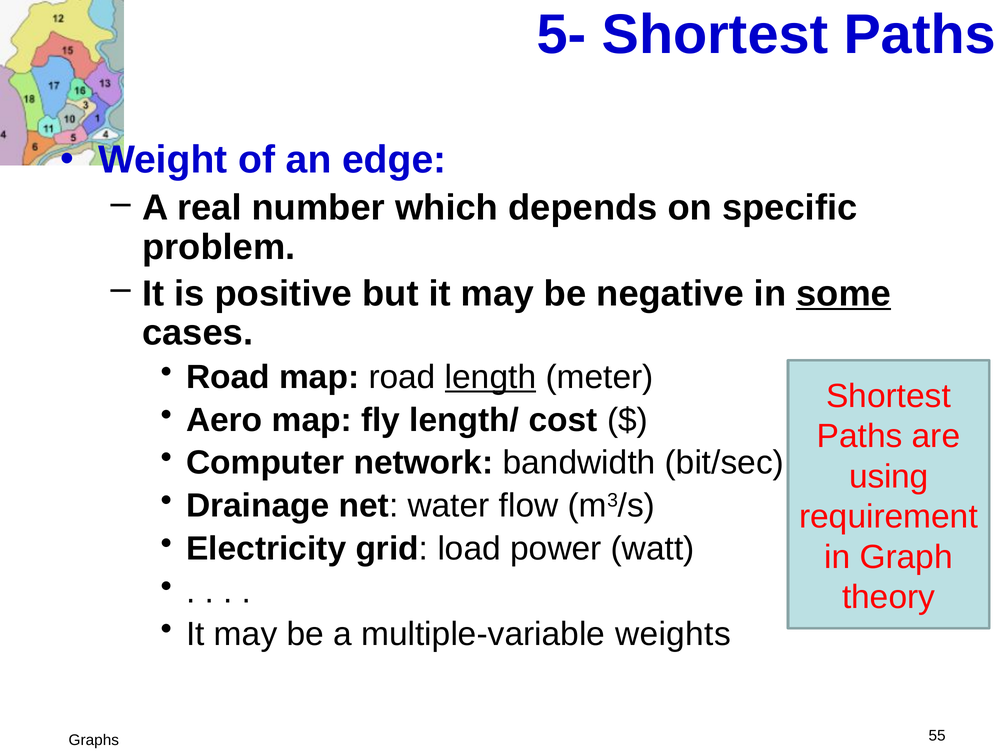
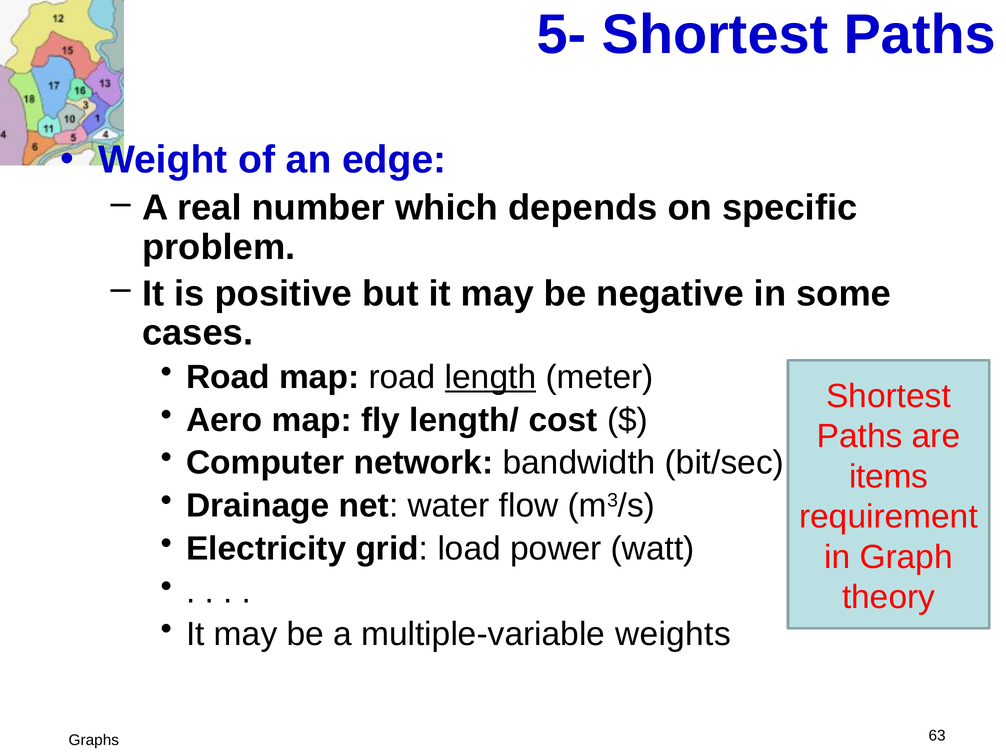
some underline: present -> none (844, 294)
using: using -> items (889, 477)
55: 55 -> 63 (937, 736)
